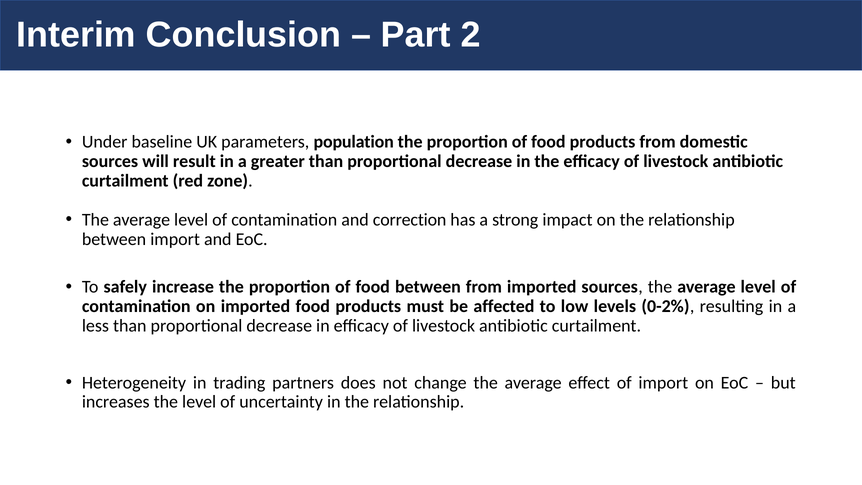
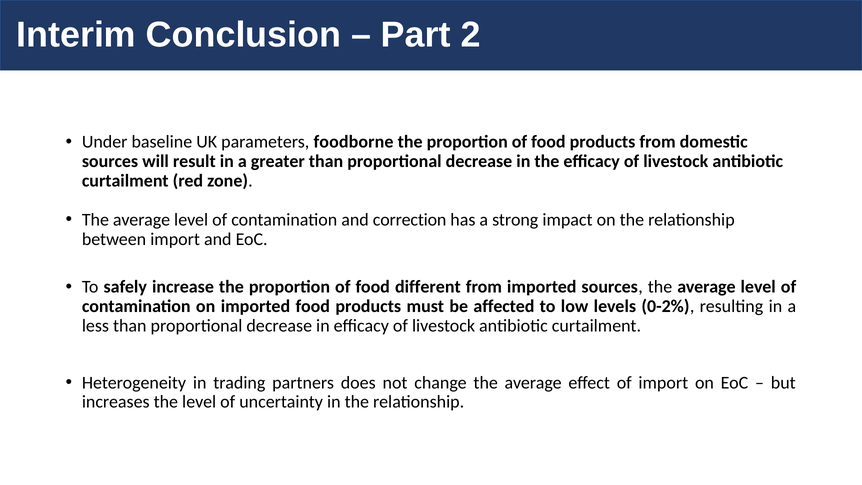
population: population -> foodborne (354, 142)
food between: between -> different (428, 287)
